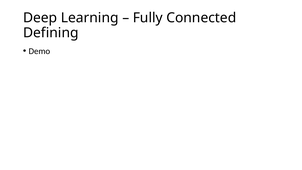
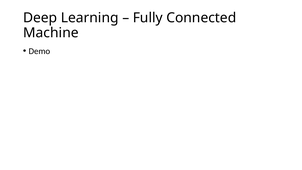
Defining: Defining -> Machine (51, 33)
